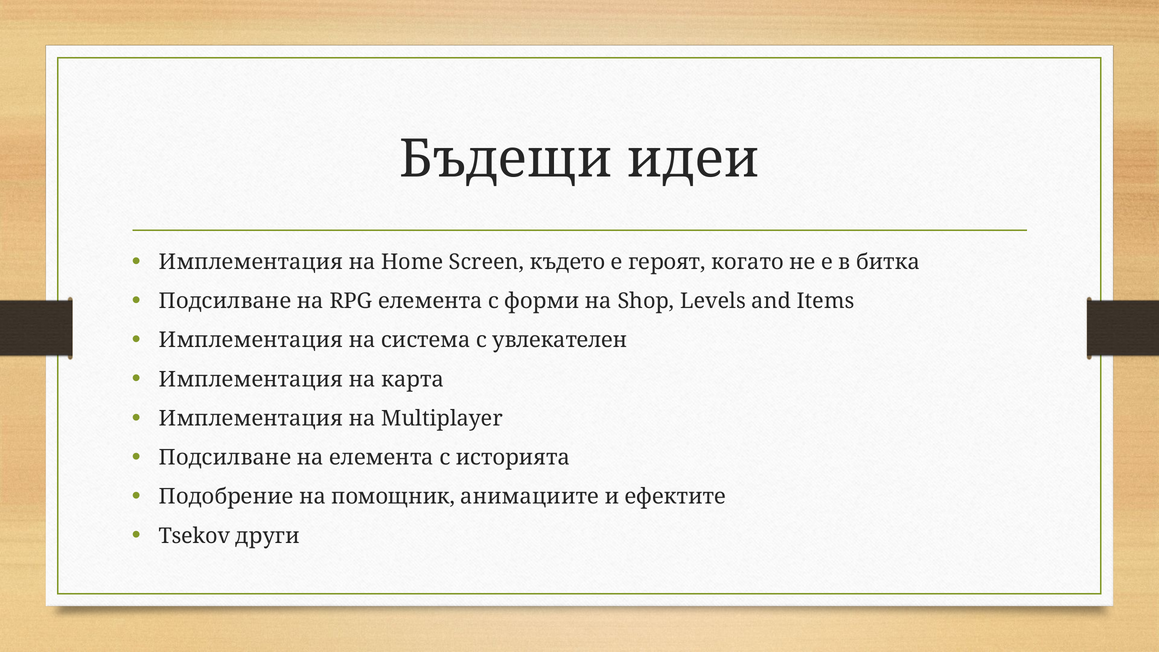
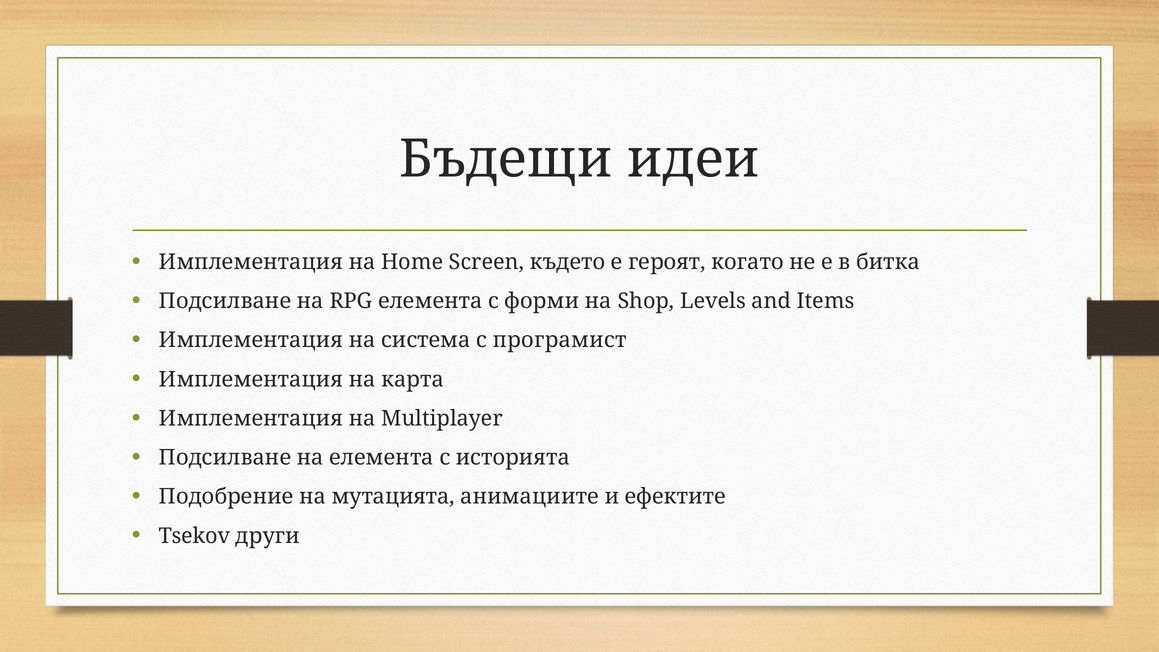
увлекателен: увлекателен -> програмист (560, 340)
помощник: помощник -> мутацията (393, 497)
